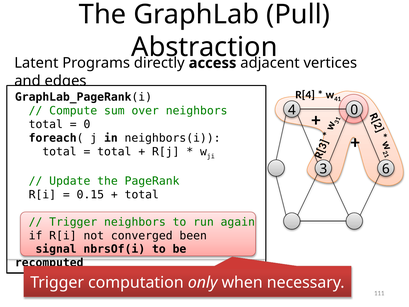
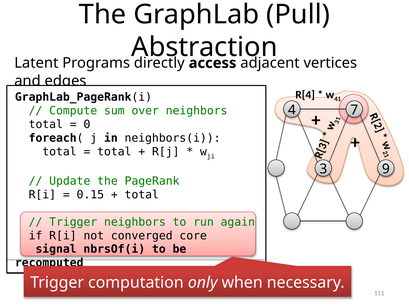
4 0: 0 -> 7 (354, 110)
6: 6 -> 9 (386, 169)
been: been -> core (193, 235)
